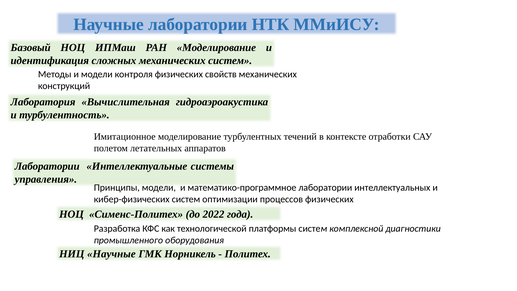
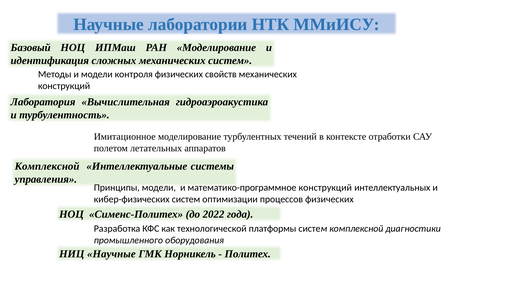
Лаборатории: Лаборатории -> Комплексной (47, 166)
математико-программное лаборатории: лаборатории -> конструкций (325, 187)
